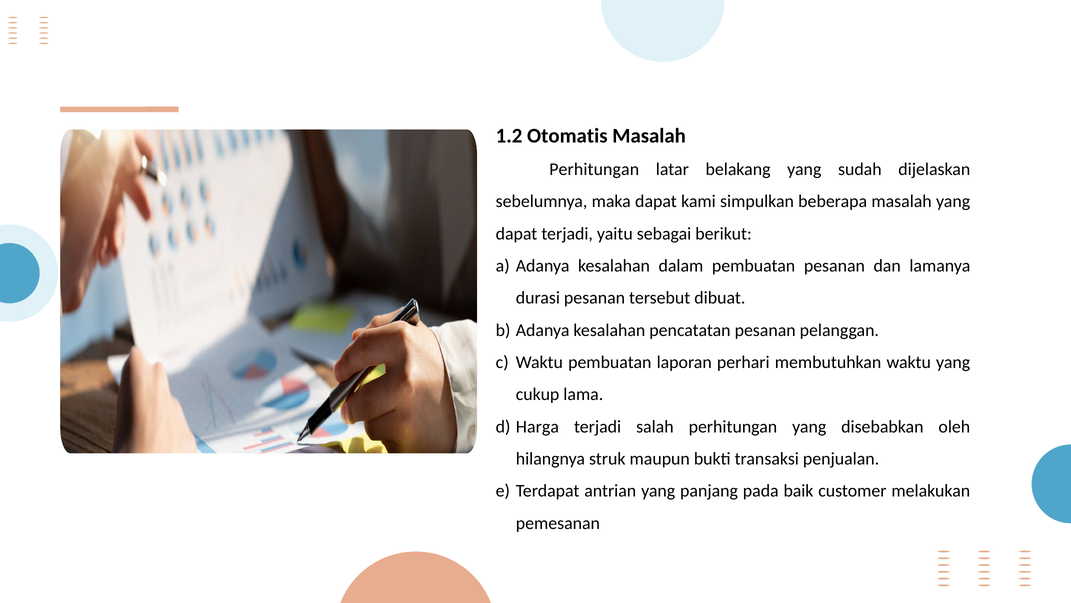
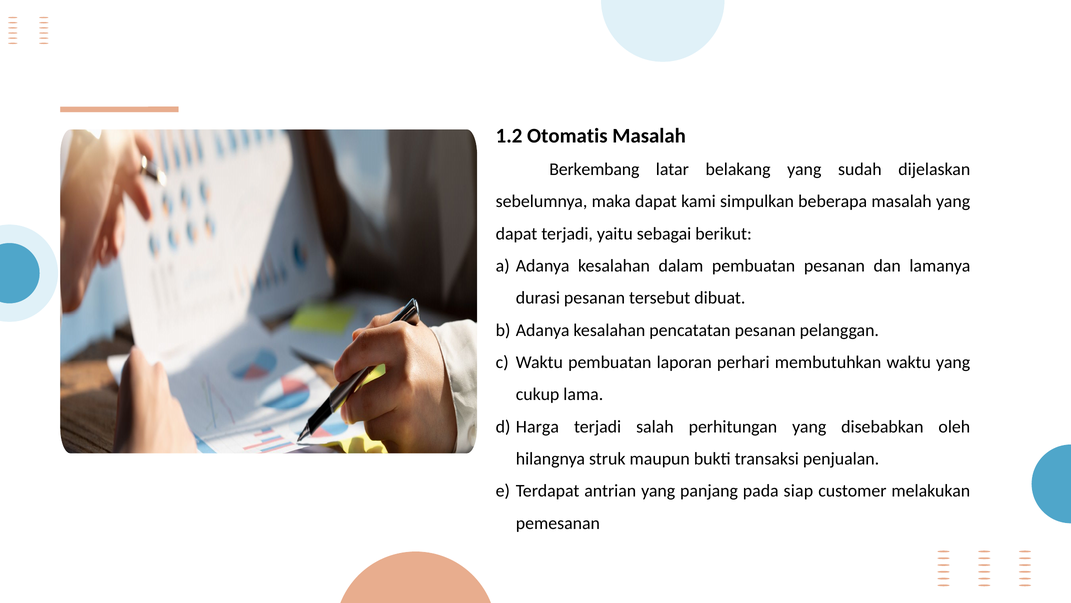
Perhitungan: Perhitungan -> Berkembang (594, 169)
baik: baik -> siap (798, 491)
